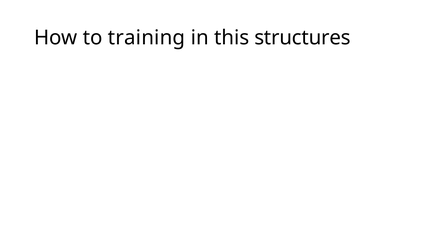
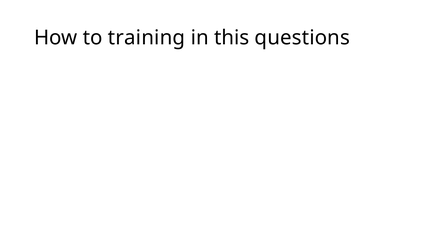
structures: structures -> questions (302, 38)
